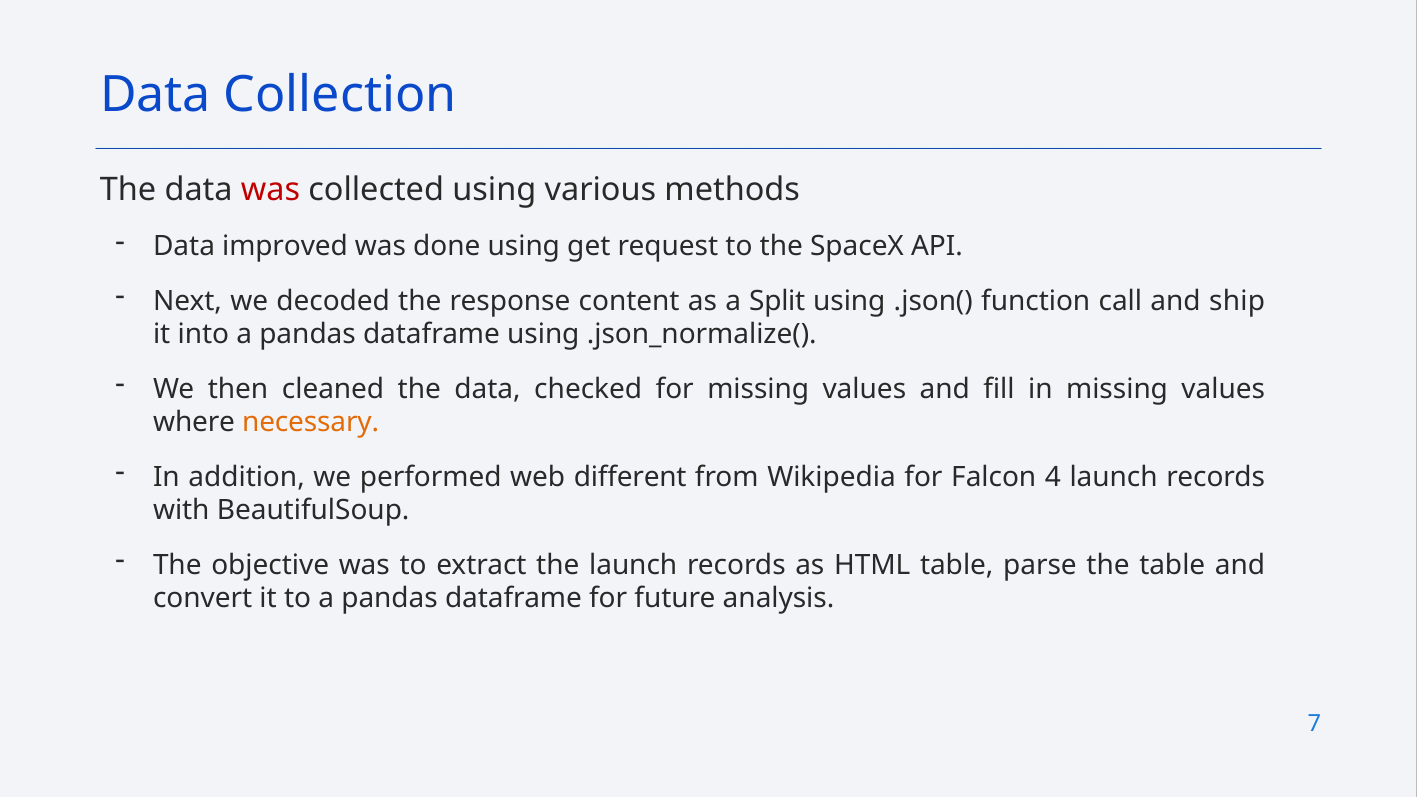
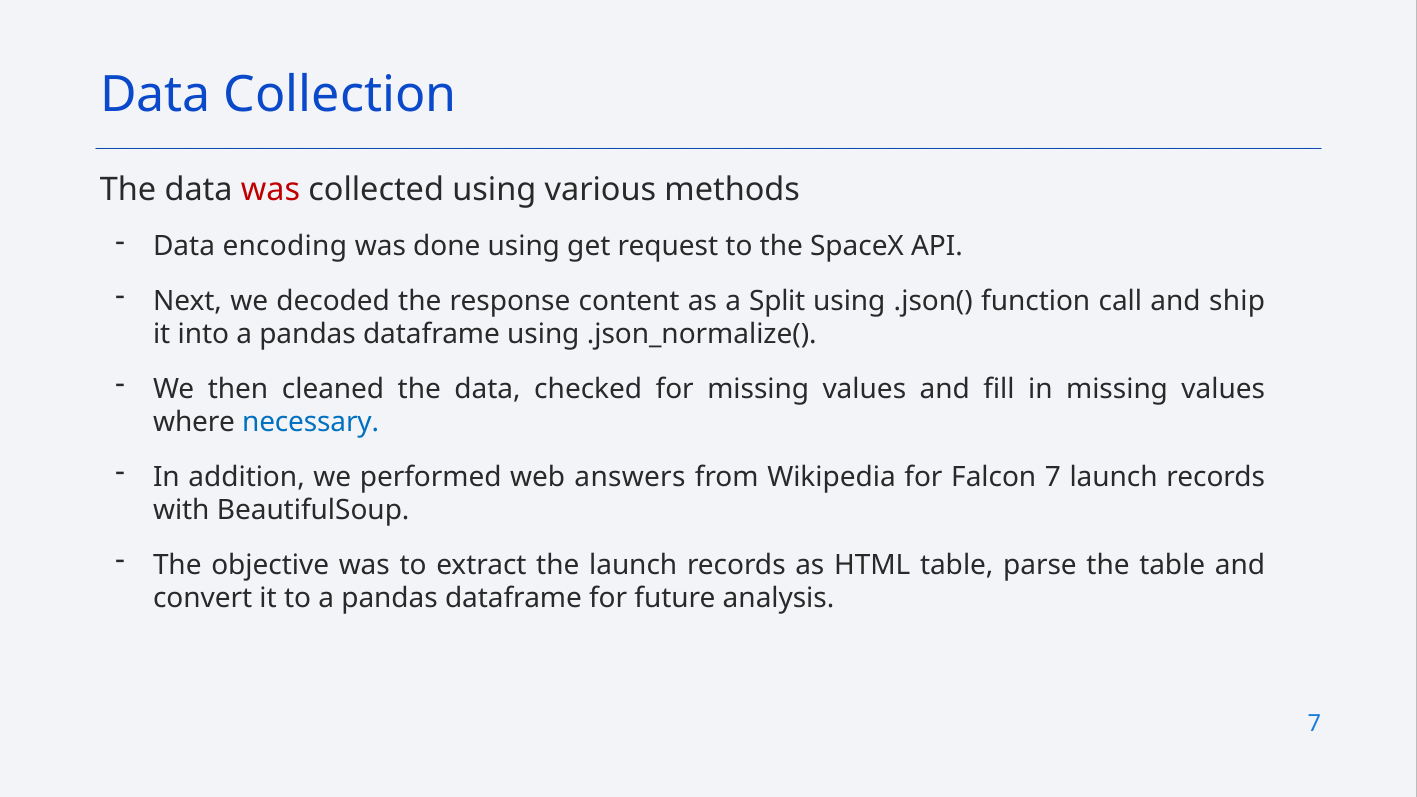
improved: improved -> encoding (285, 247)
necessary colour: orange -> blue (311, 423)
different: different -> answers (630, 477)
Falcon 4: 4 -> 7 (1053, 477)
